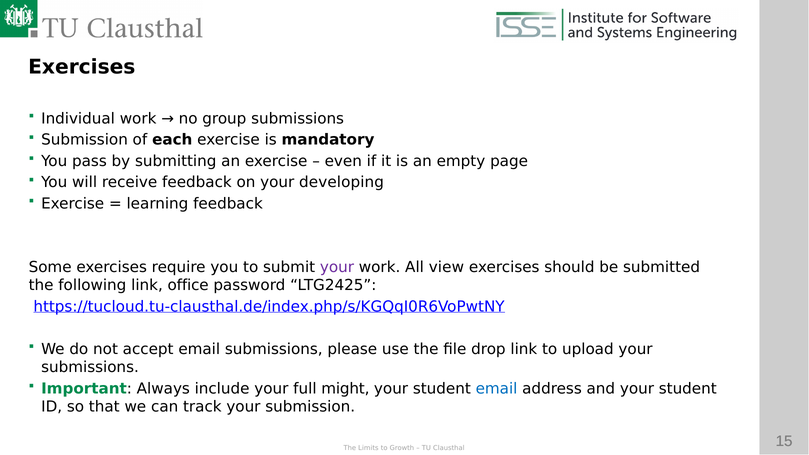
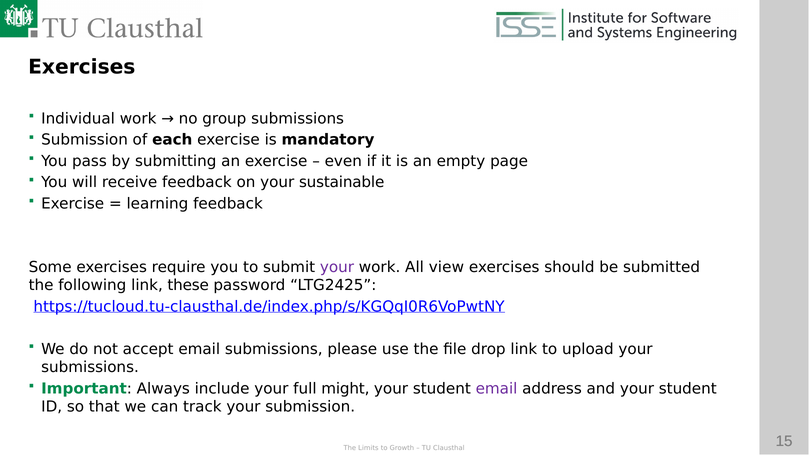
developing: developing -> sustainable (342, 182)
office: office -> these (188, 286)
email colour: blue -> purple (497, 389)
